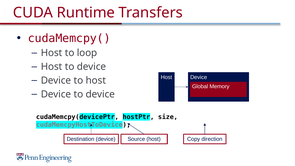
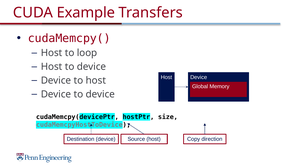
Runtime: Runtime -> Example (86, 13)
